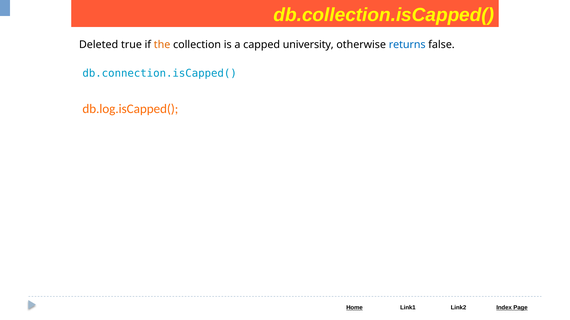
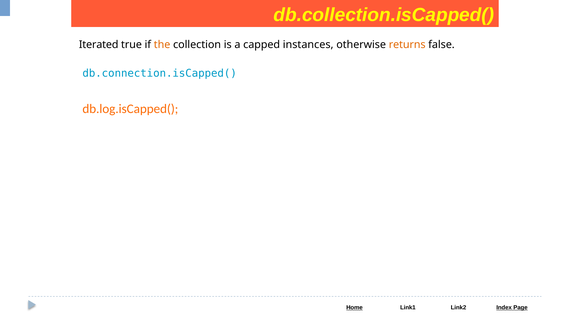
Deleted: Deleted -> Iterated (99, 45)
university: university -> instances (308, 45)
returns colour: blue -> orange (407, 45)
